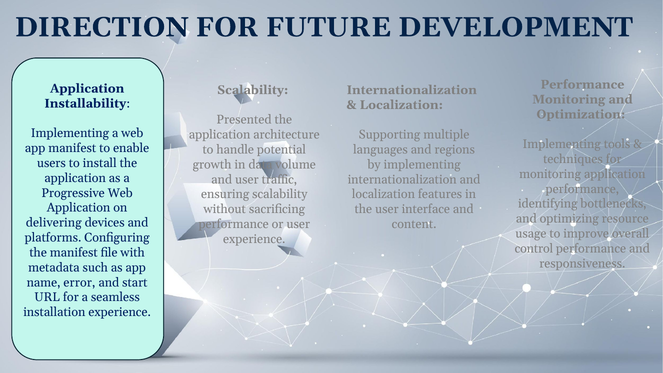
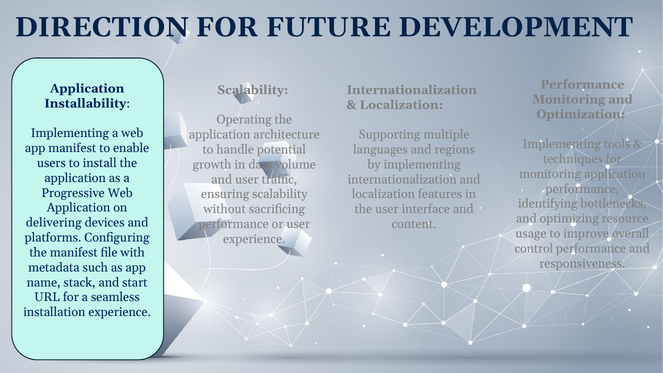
Presented: Presented -> Operating (244, 120)
error: error -> stack (79, 282)
